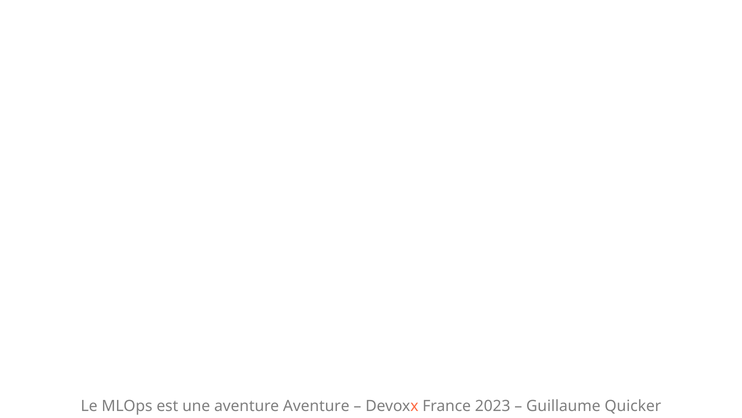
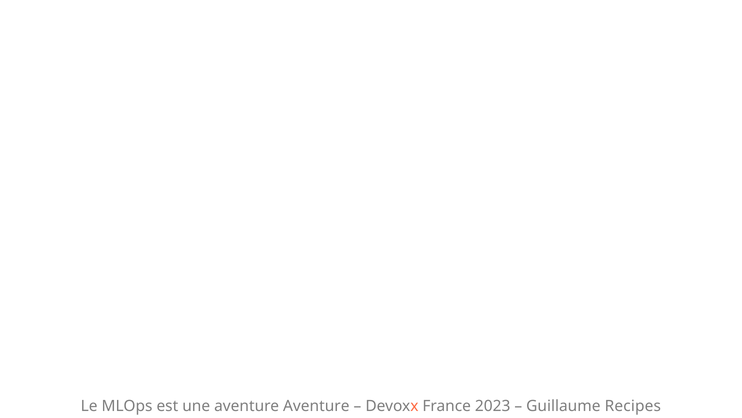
Quicker: Quicker -> Recipes (633, 405)
